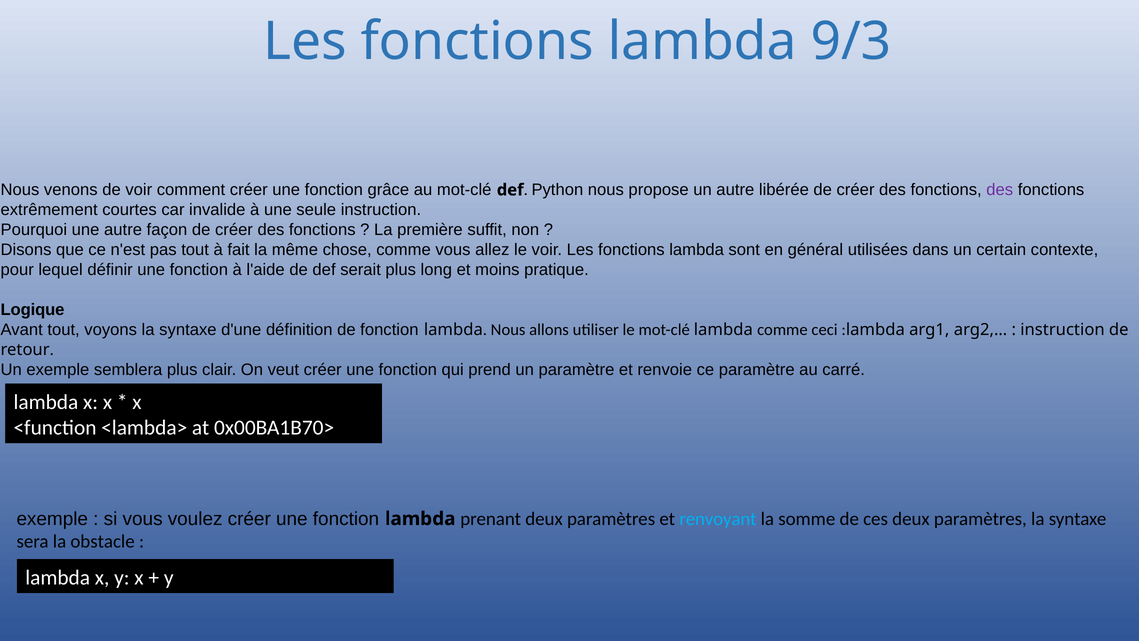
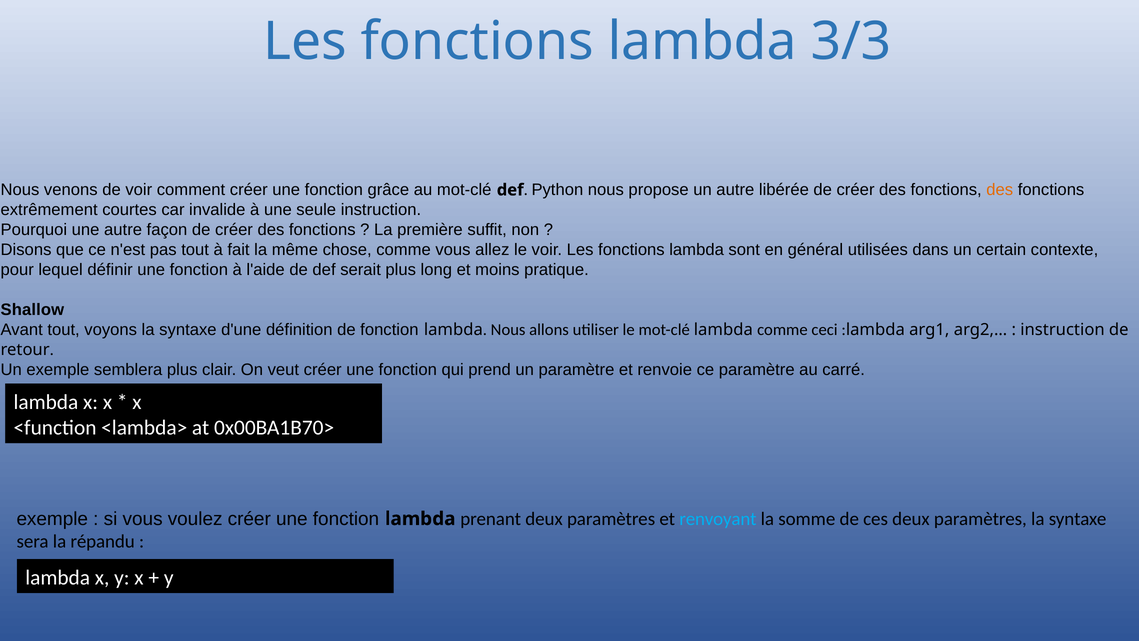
9/3: 9/3 -> 3/3 (851, 42)
des colour: purple -> orange (1000, 190)
Logique: Logique -> Shallow (32, 310)
obstacle: obstacle -> répandu (103, 541)
